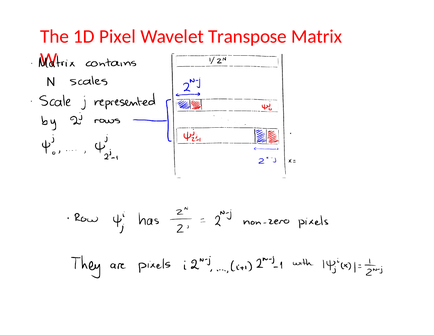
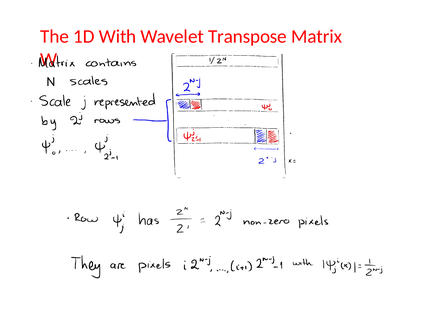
Pixel: Pixel -> With (118, 37)
